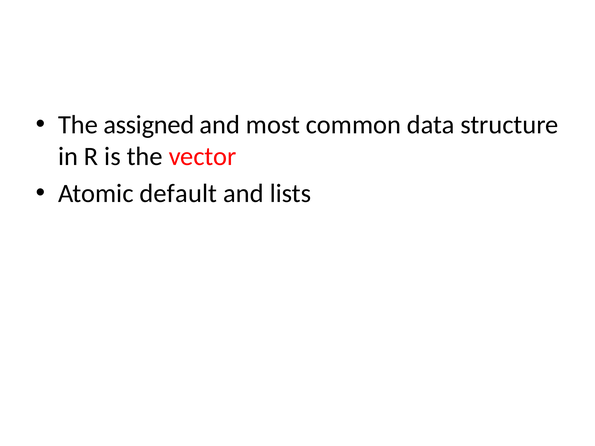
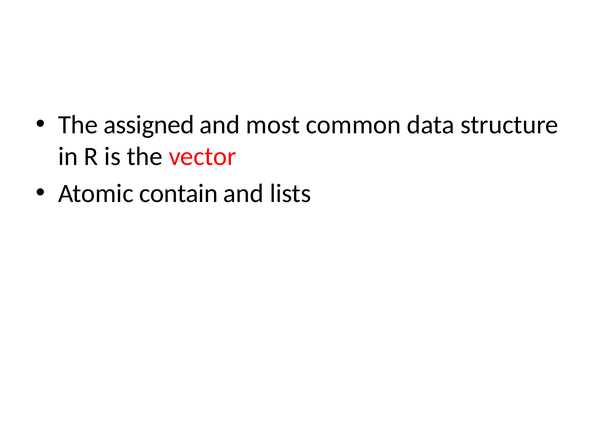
default: default -> contain (179, 194)
